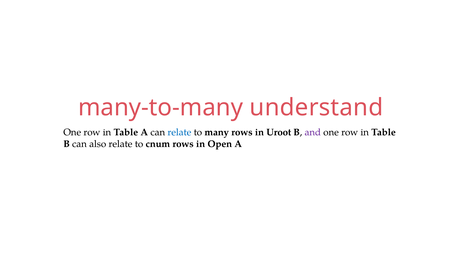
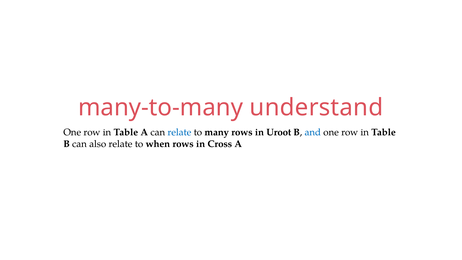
and colour: purple -> blue (313, 132)
cnum: cnum -> when (158, 144)
Open: Open -> Cross (220, 144)
